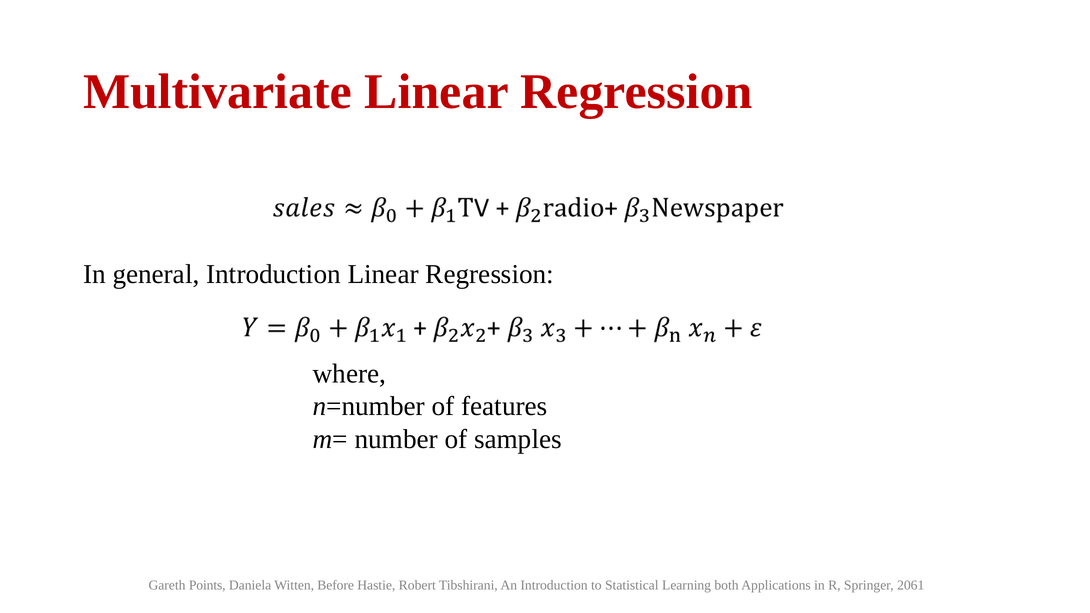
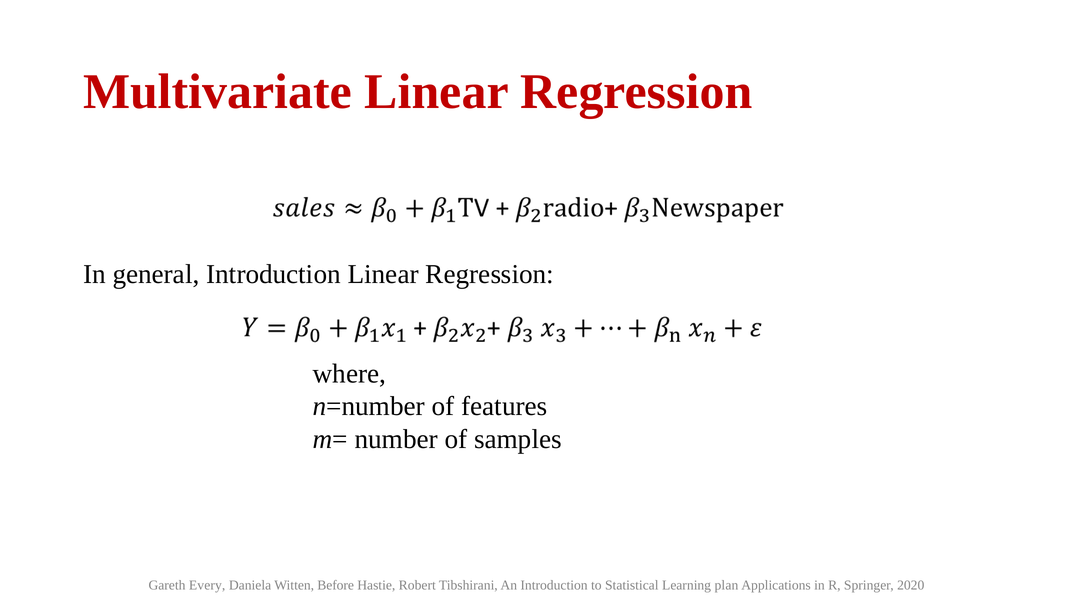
Points: Points -> Every (207, 586)
both: both -> plan (726, 586)
2061: 2061 -> 2020 (911, 586)
